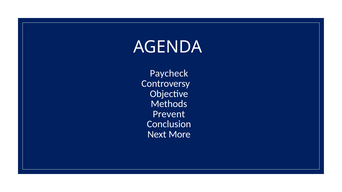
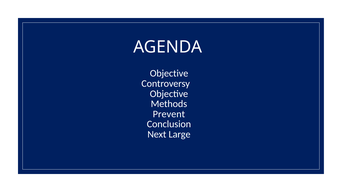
Paycheck: Paycheck -> Objective (169, 74)
More: More -> Large (180, 135)
